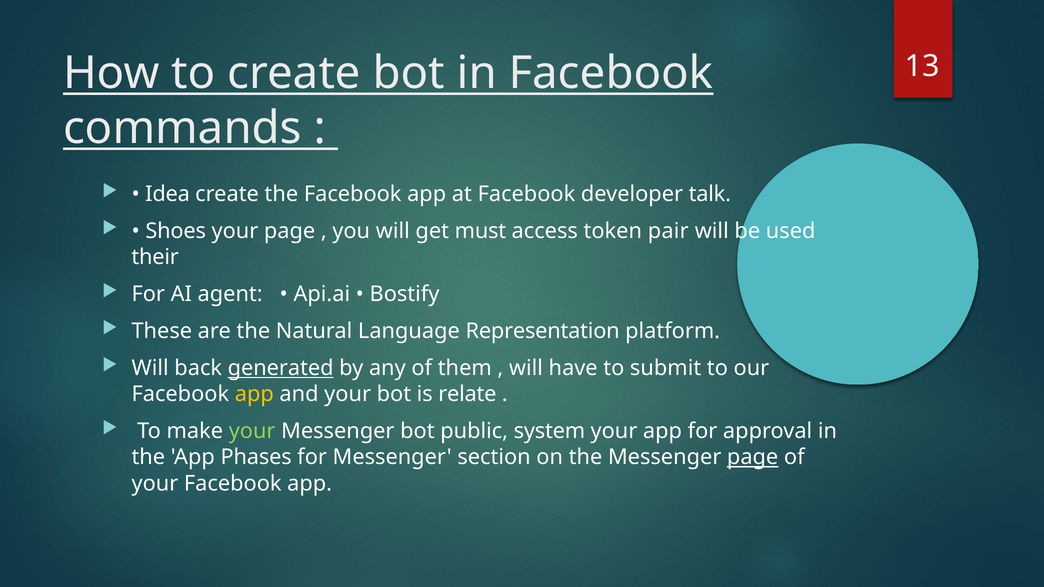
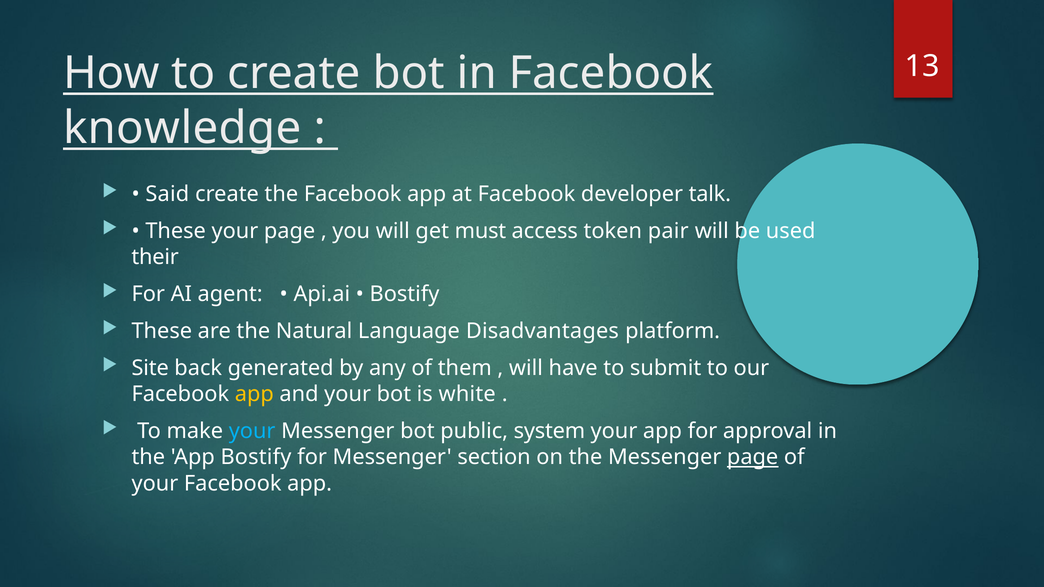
commands: commands -> knowledge (182, 128)
Idea: Idea -> Said (167, 194)
Shoes: Shoes -> These (176, 231)
Representation: Representation -> Disadvantages (542, 331)
Will: Will -> Site (150, 368)
generated underline: present -> none (281, 368)
relate: relate -> white (467, 394)
your colour: light green -> light blue (252, 431)
App Phases: Phases -> Bostify (256, 457)
